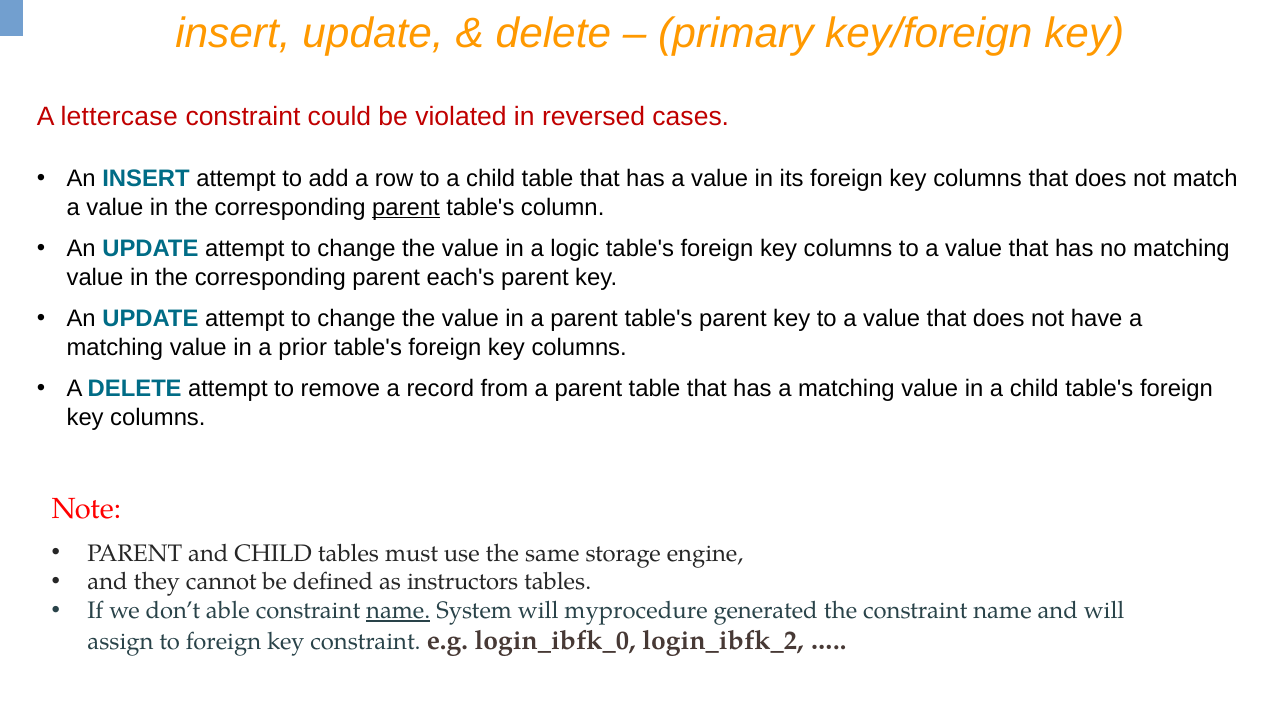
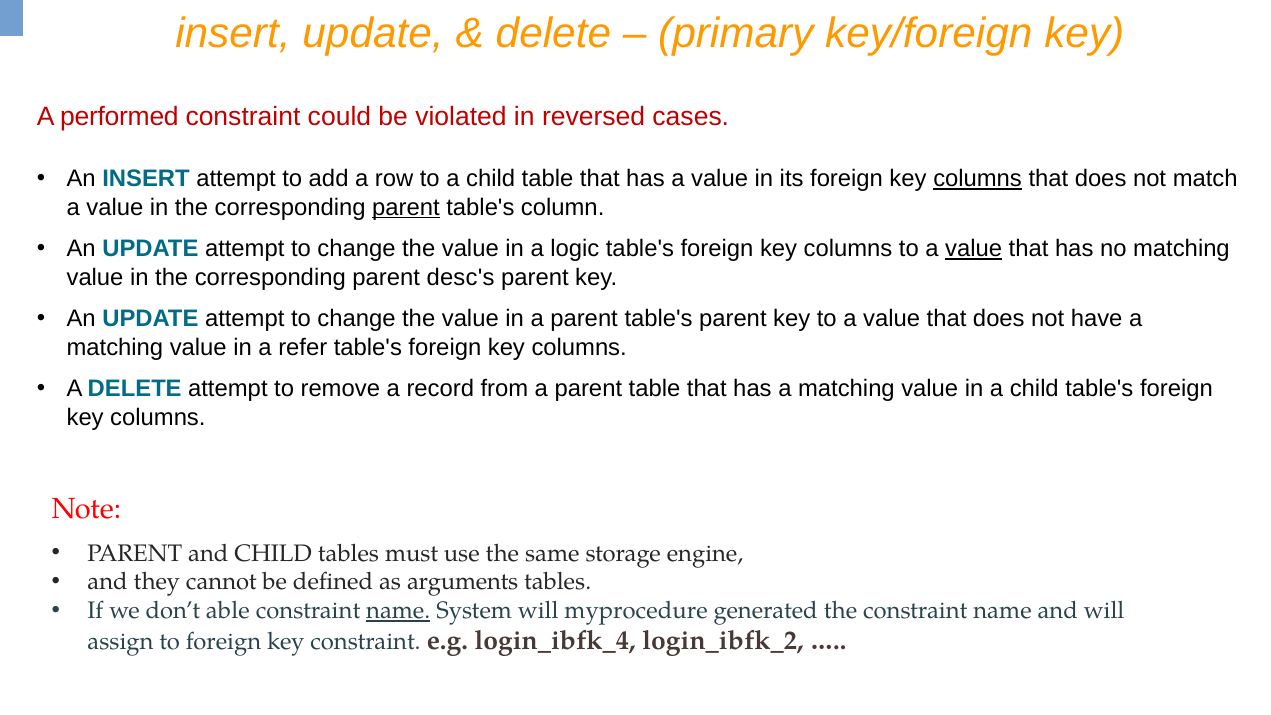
lettercase: lettercase -> performed (119, 117)
columns underline: none -> present (978, 179)
value underline: none -> present (974, 249)
each's: each's -> desc's (460, 277)
prior: prior -> refer (303, 347)
instructors: instructors -> arguments (463, 582)
login_ibfk_0: login_ibfk_0 -> login_ibfk_4 (555, 641)
